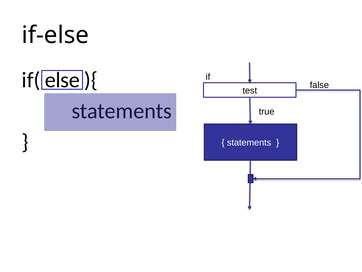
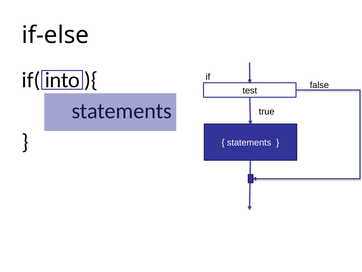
else: else -> into (62, 80)
